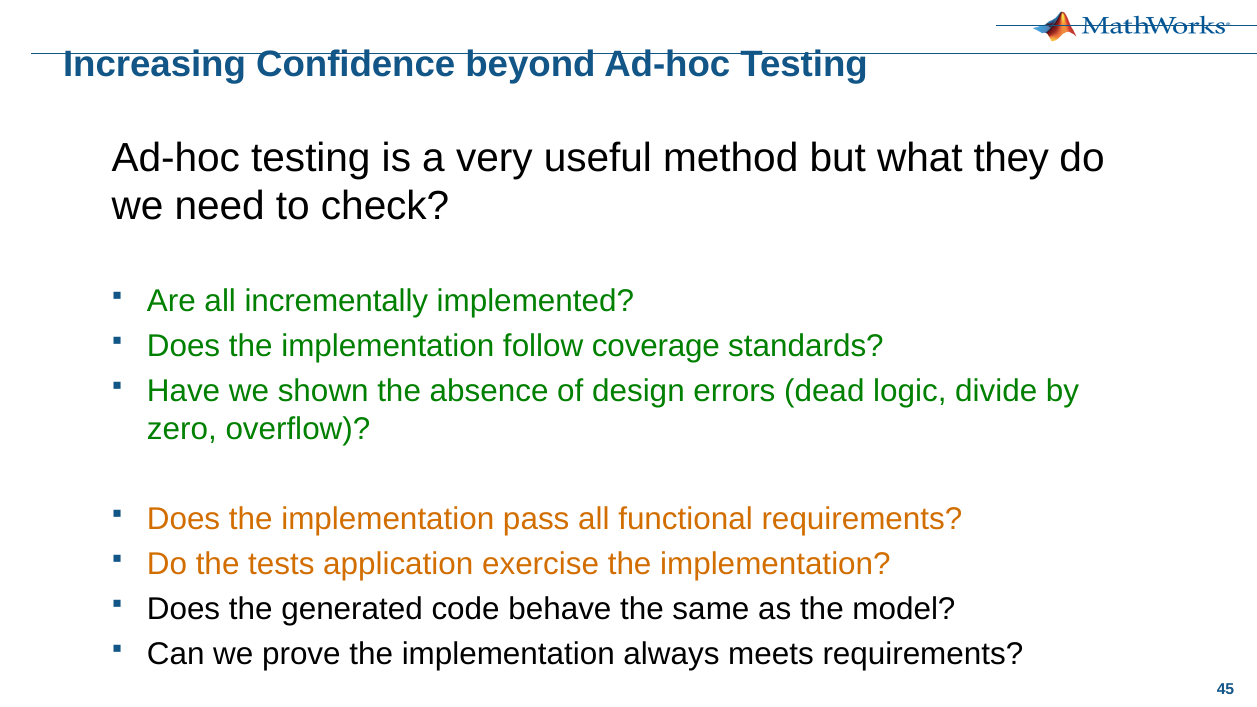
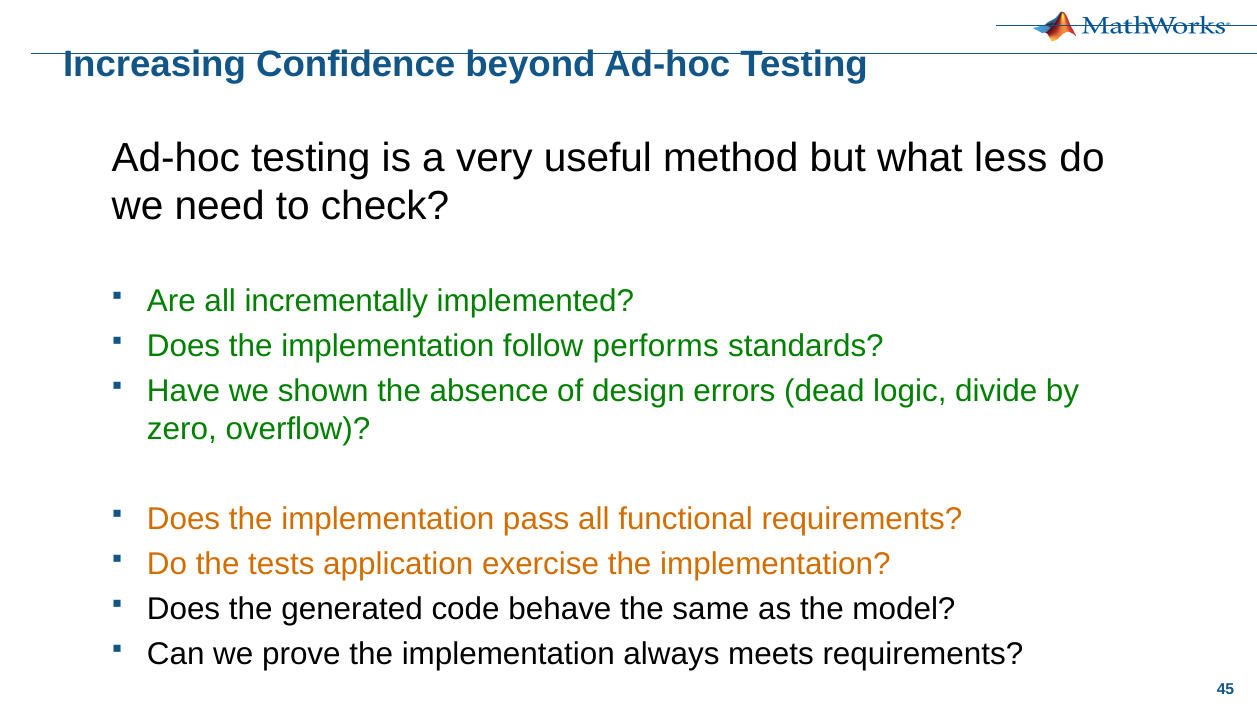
they: they -> less (1011, 158)
coverage: coverage -> performs (656, 346)
